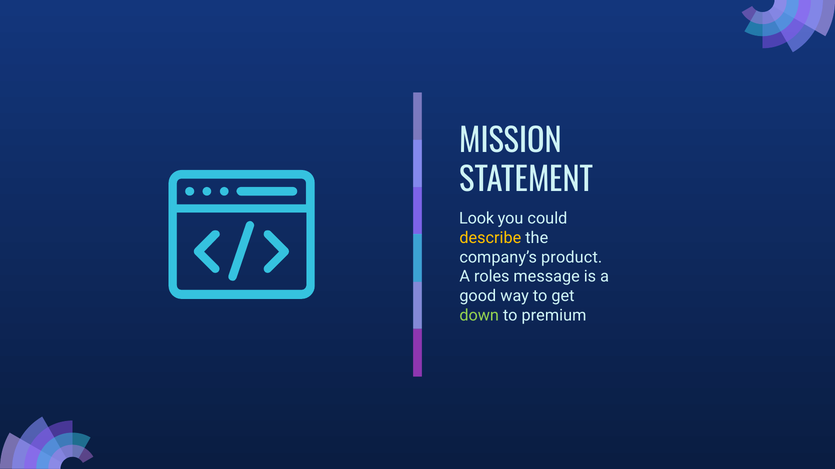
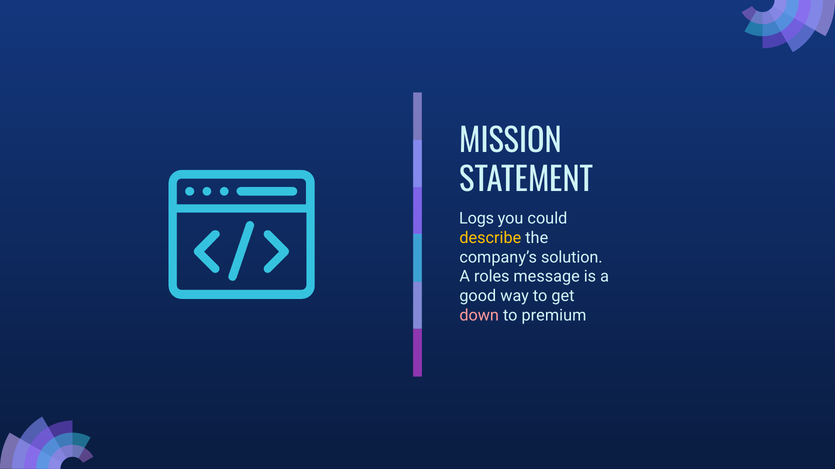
Look: Look -> Logs (477, 219)
product: product -> solution (572, 258)
down colour: light green -> pink (479, 316)
